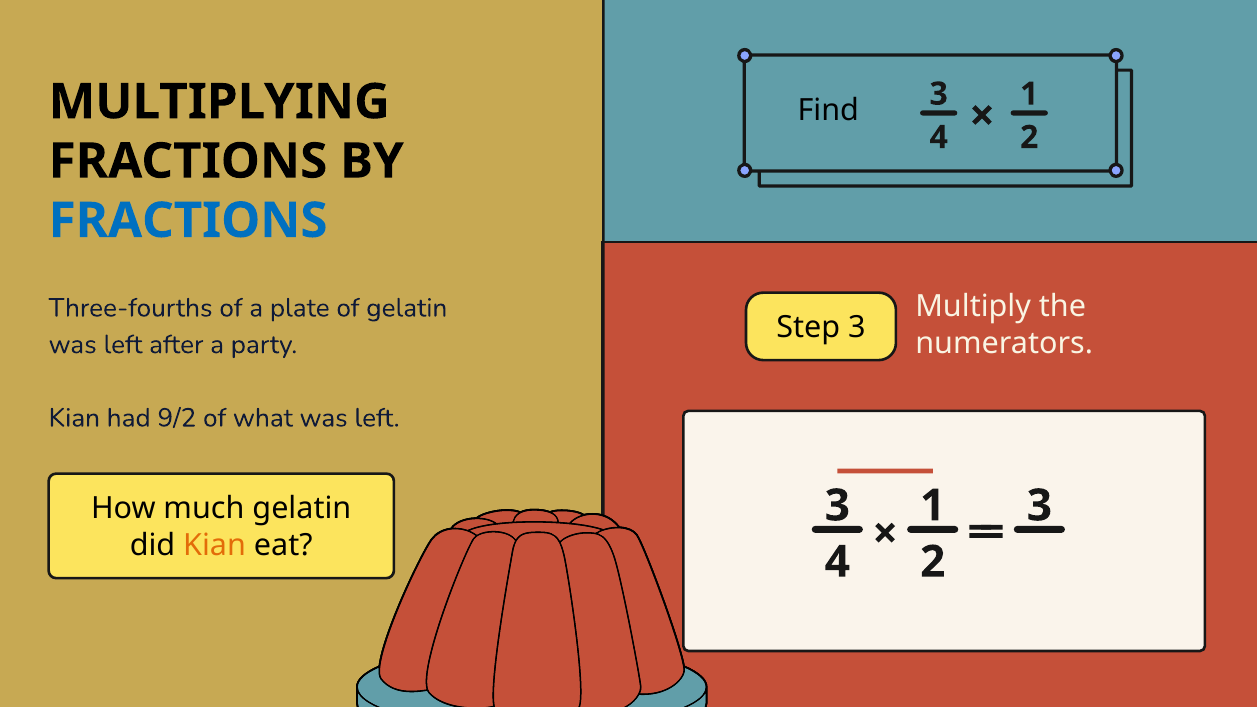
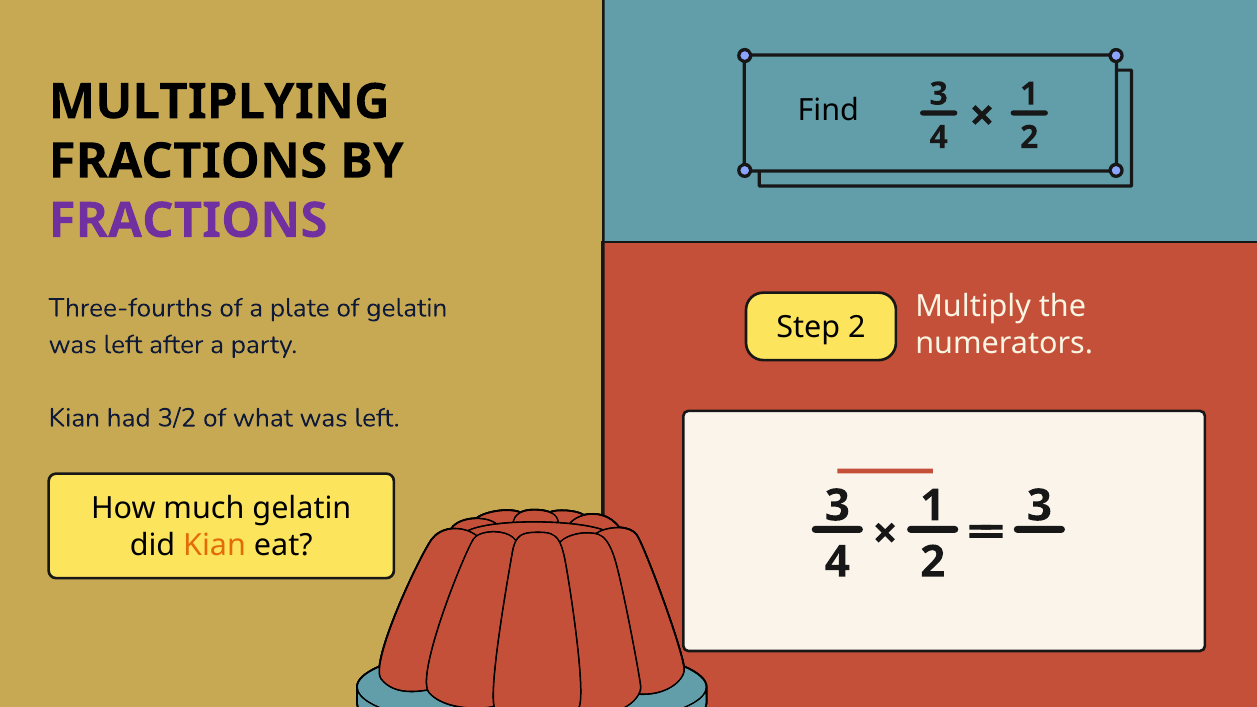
FRACTIONS colour: blue -> purple (188, 221)
Step 3: 3 -> 2 (857, 327)
9/2: 9/2 -> 3/2 (177, 418)
